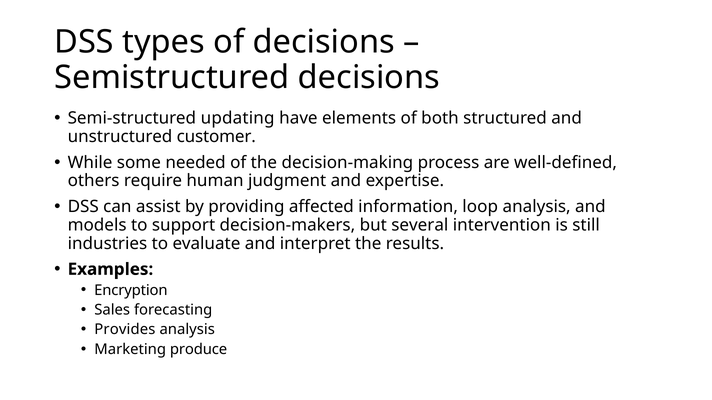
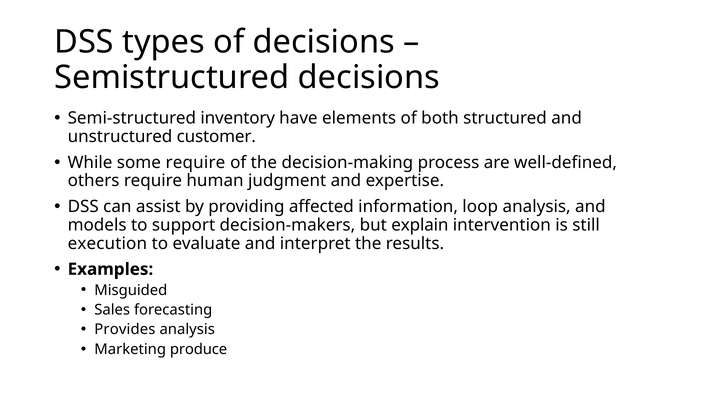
updating: updating -> inventory (238, 118)
some needed: needed -> require (195, 163)
several: several -> explain (420, 225)
industries: industries -> execution (107, 244)
Encryption: Encryption -> Misguided (131, 291)
